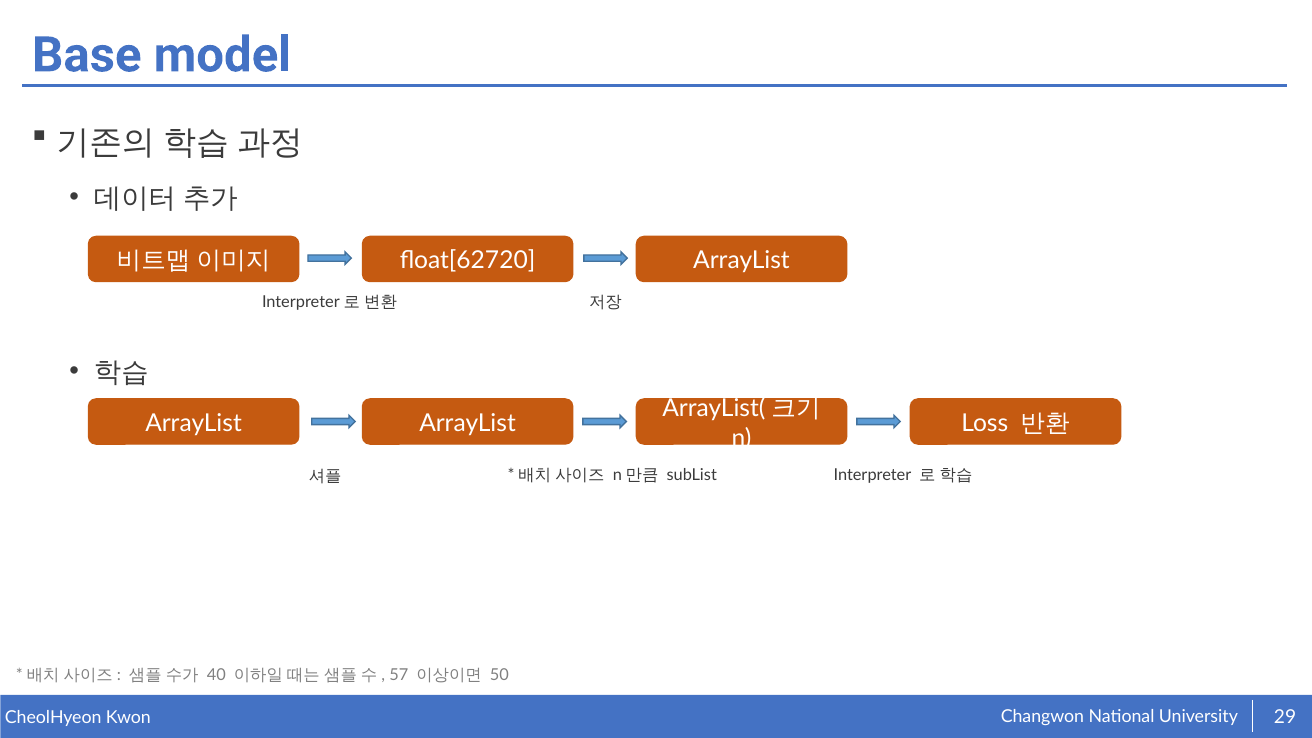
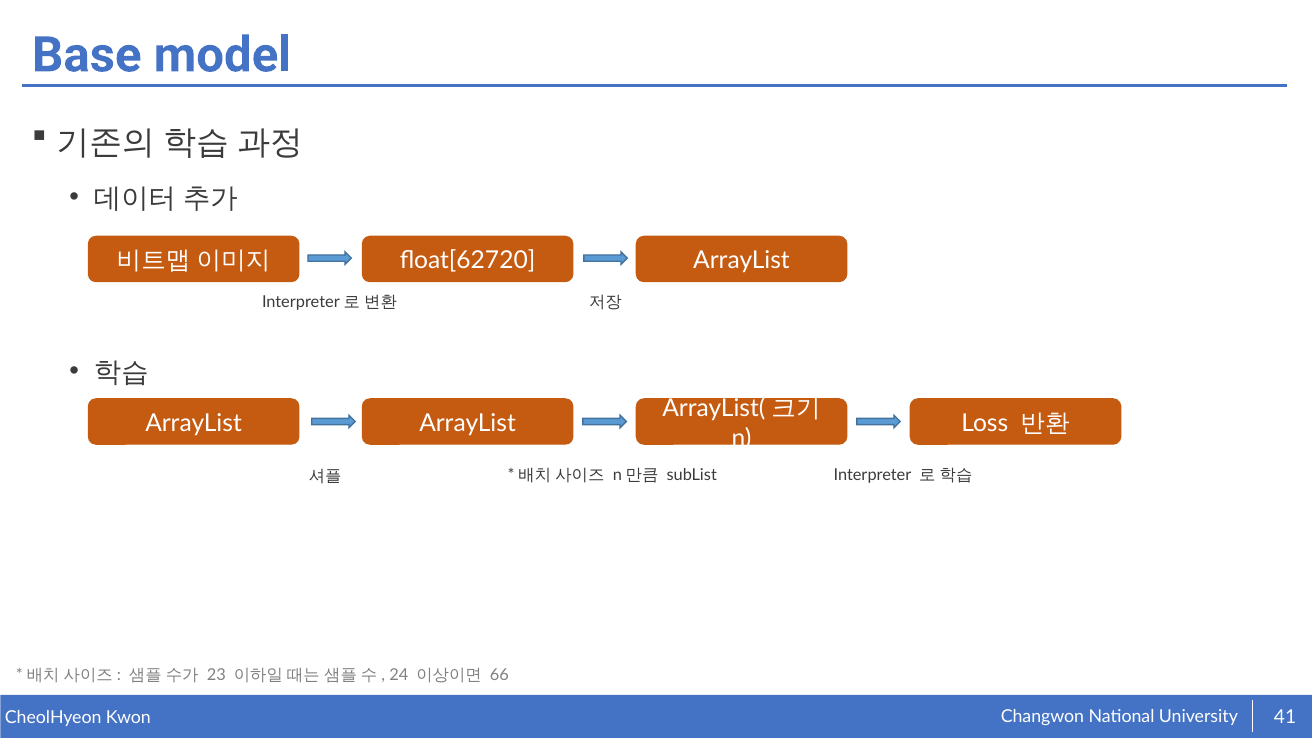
40: 40 -> 23 (216, 675)
57: 57 -> 24 (399, 675)
50: 50 -> 66 (499, 675)
29: 29 -> 41 (1285, 717)
